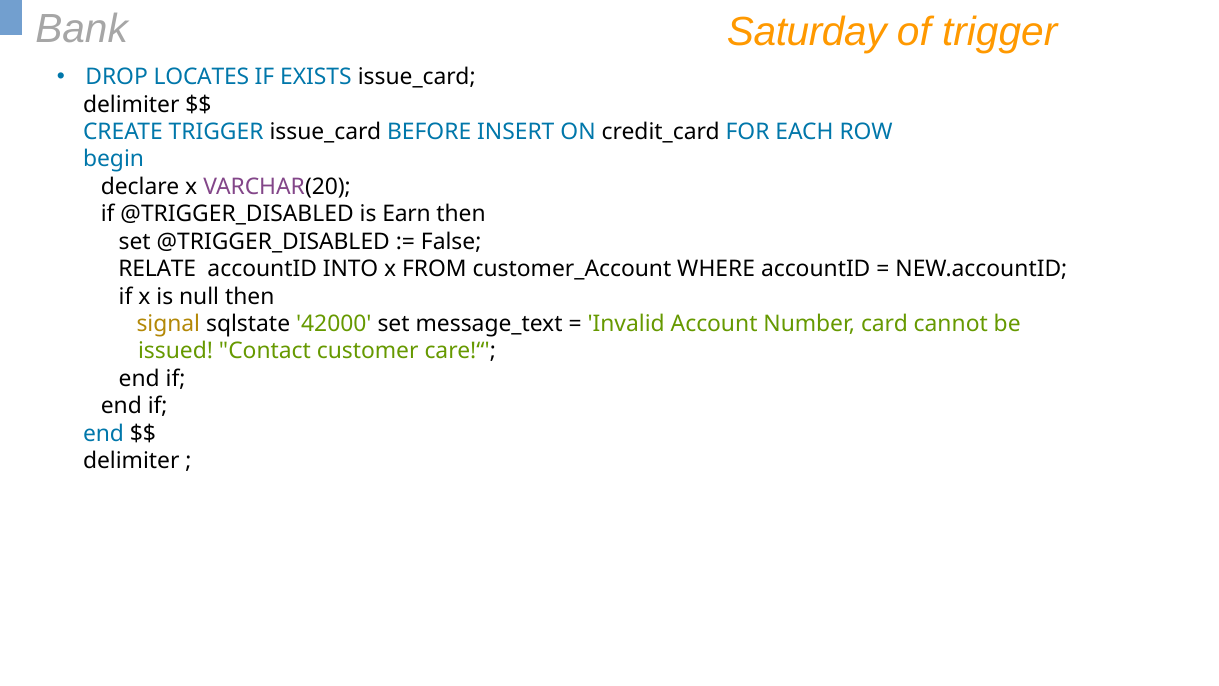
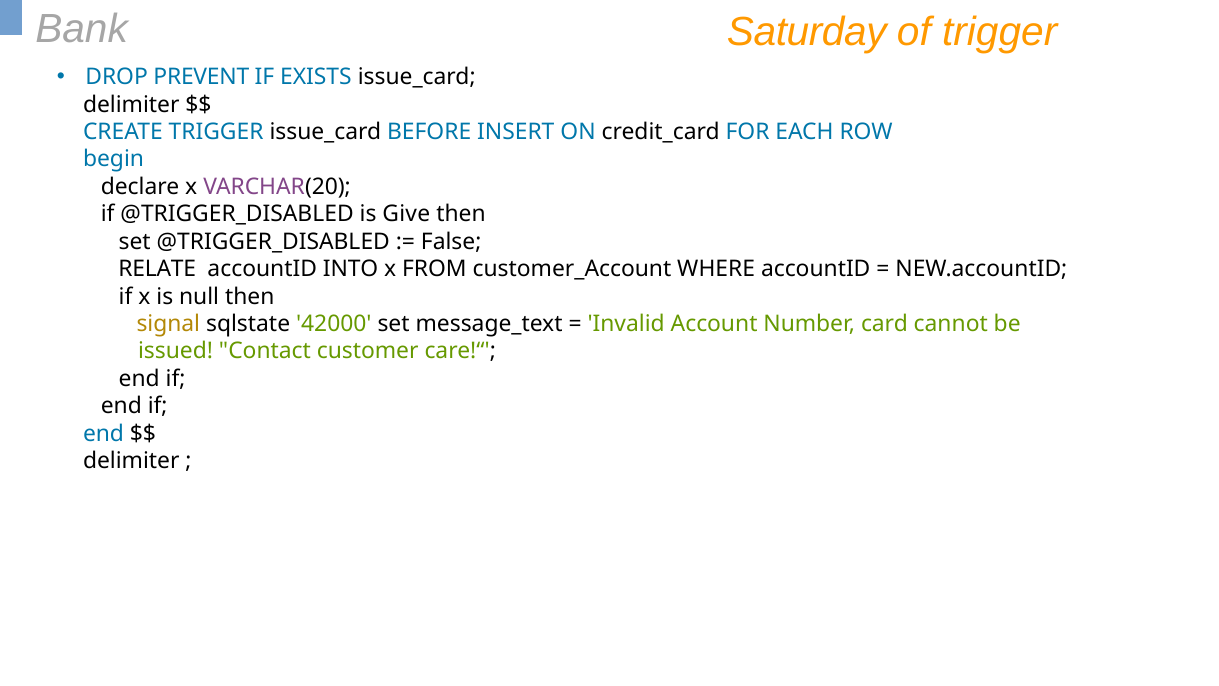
LOCATES: LOCATES -> PREVENT (201, 77)
Earn: Earn -> Give (406, 214)
